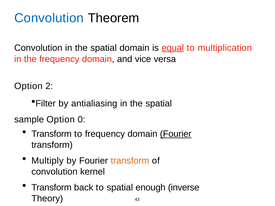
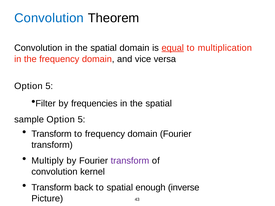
2: 2 -> 5 (49, 86)
antialiasing: antialiasing -> frequencies (94, 104)
0: 0 -> 5 (81, 120)
Fourier underline: present -> none (176, 134)
transform colour: orange -> purple (130, 161)
Theory: Theory -> Picture (47, 199)
